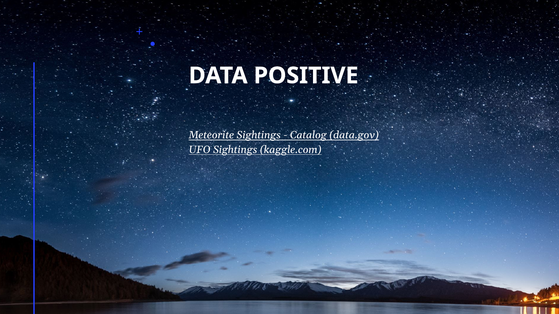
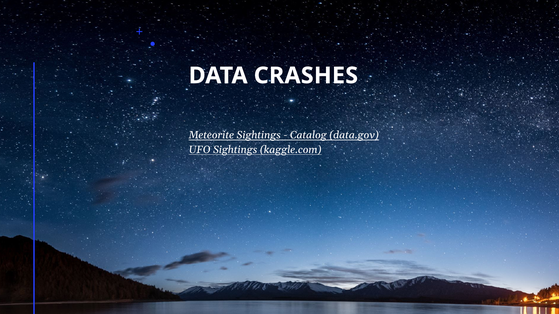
POSITIVE: POSITIVE -> CRASHES (306, 76)
